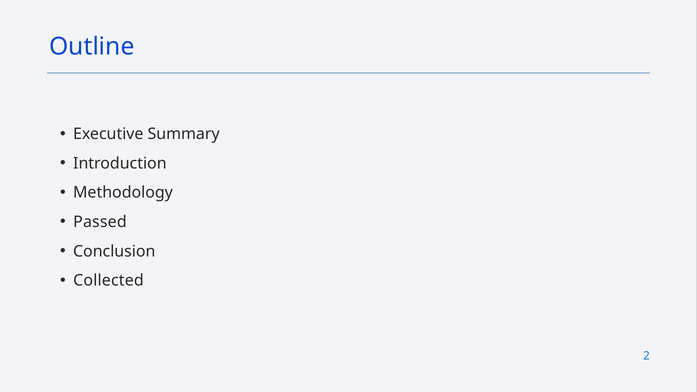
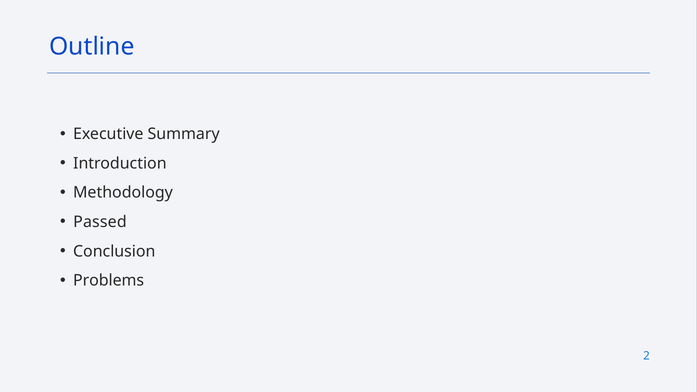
Collected: Collected -> Problems (109, 281)
